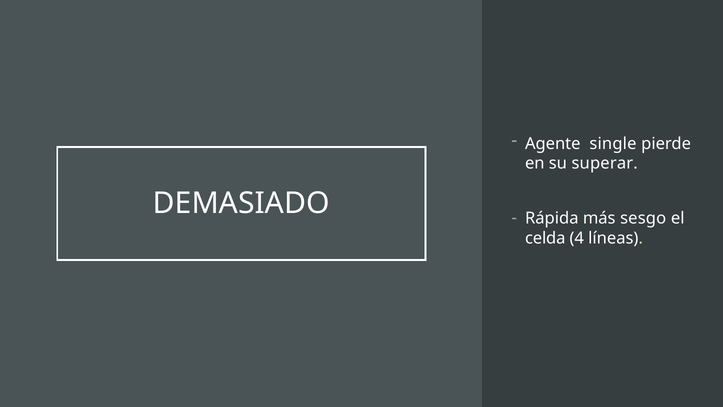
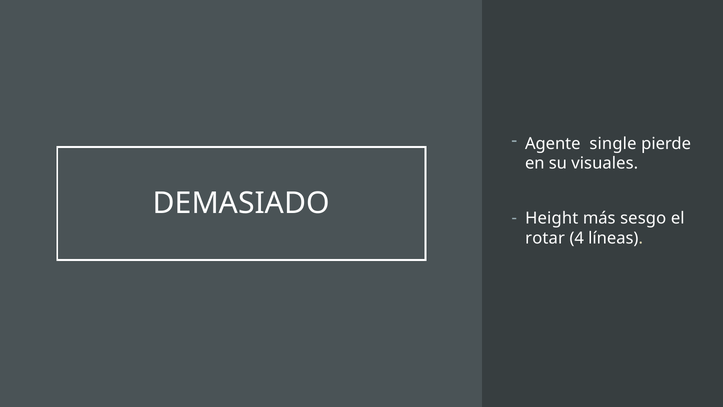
superar: superar -> visuales (605, 163)
Rápida: Rápida -> Height (552, 218)
celda: celda -> rotar (545, 238)
